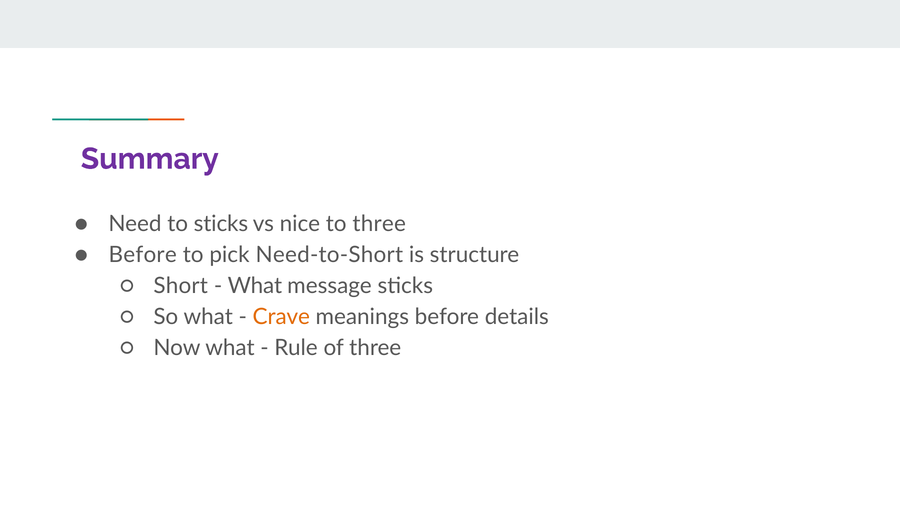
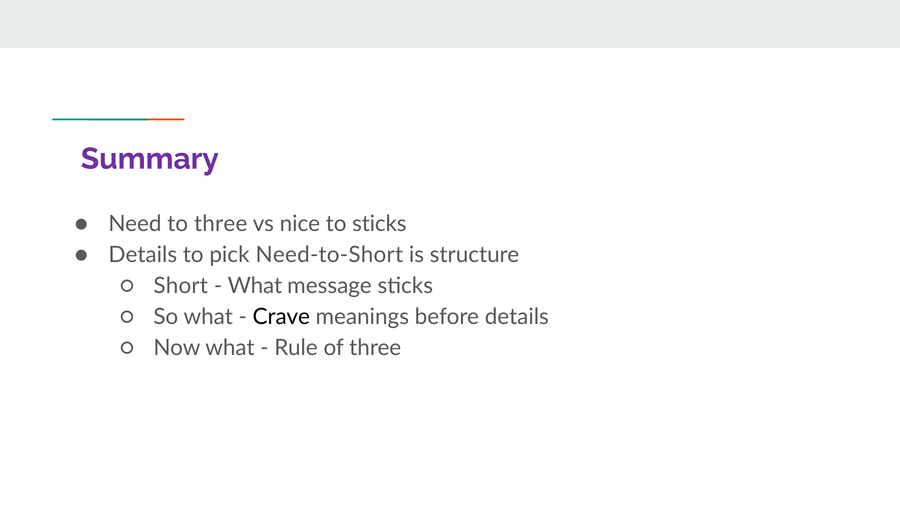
to sticks: sticks -> three (221, 224)
to three: three -> sticks (379, 224)
Before: Before -> Details (143, 255)
Crave colour: orange -> black (281, 317)
